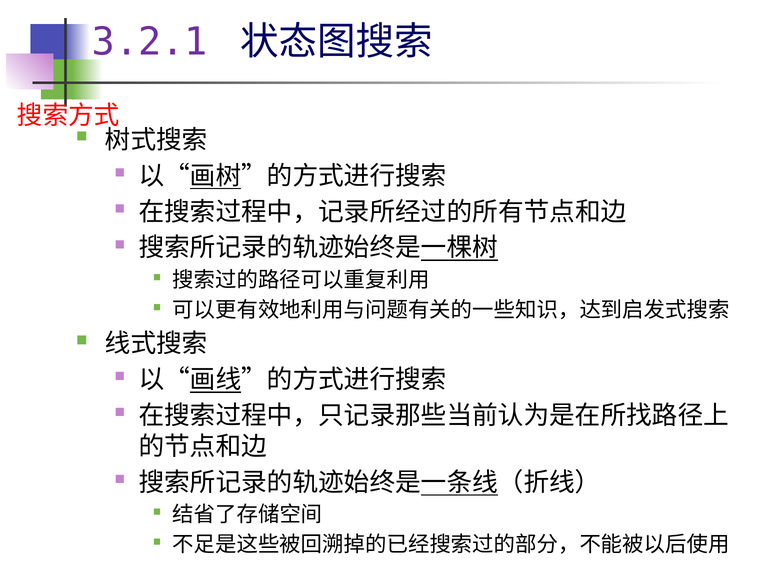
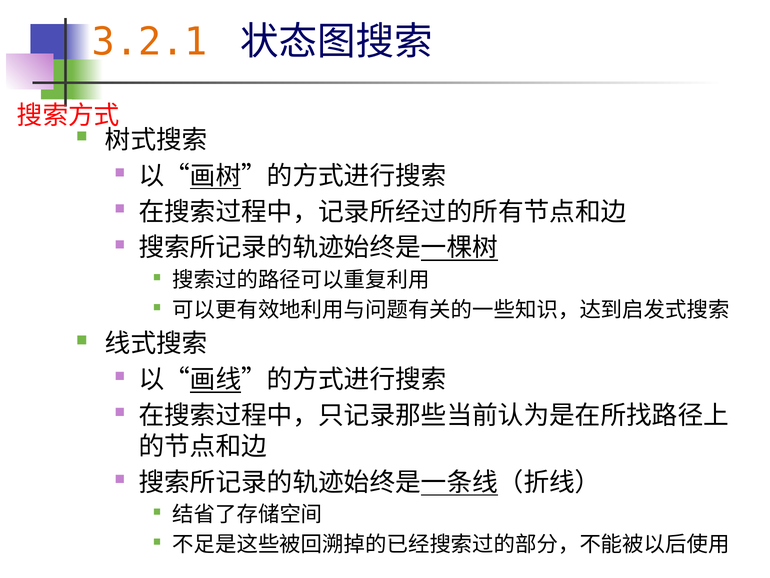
3.2.1 colour: purple -> orange (150, 42)
